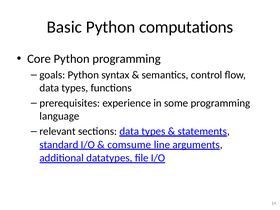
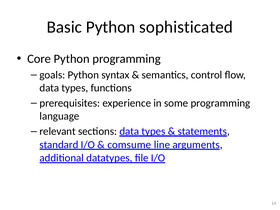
computations: computations -> sophisticated (186, 27)
